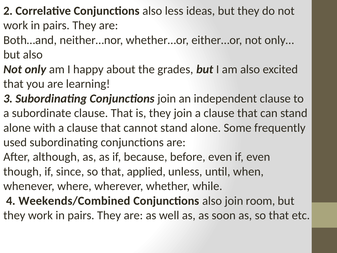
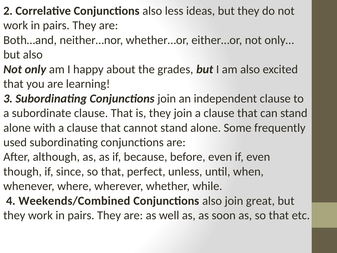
applied: applied -> perfect (146, 171)
room: room -> great (260, 201)
